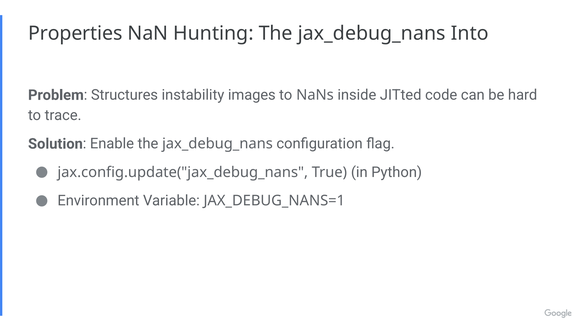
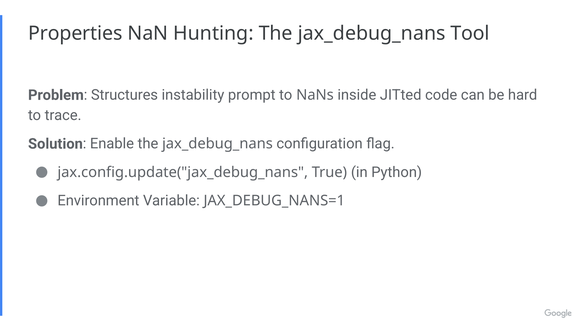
Into: Into -> Tool (470, 33)
images: images -> prompt (252, 95)
